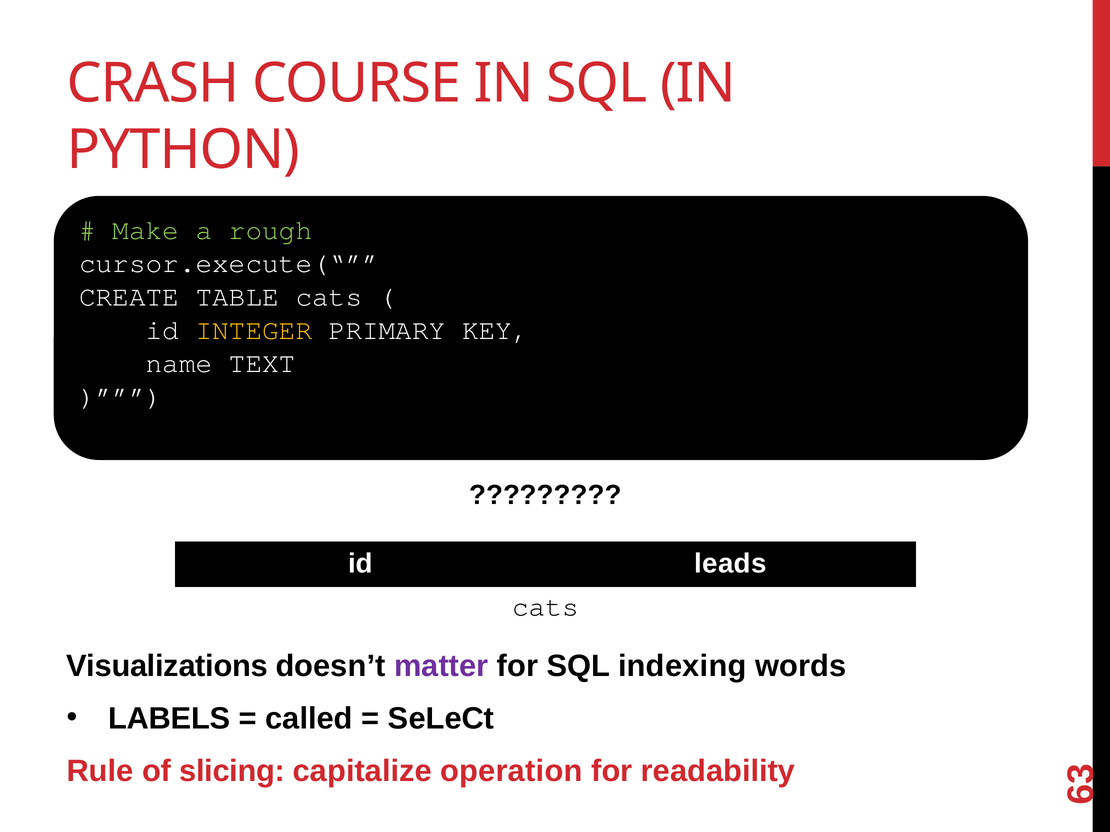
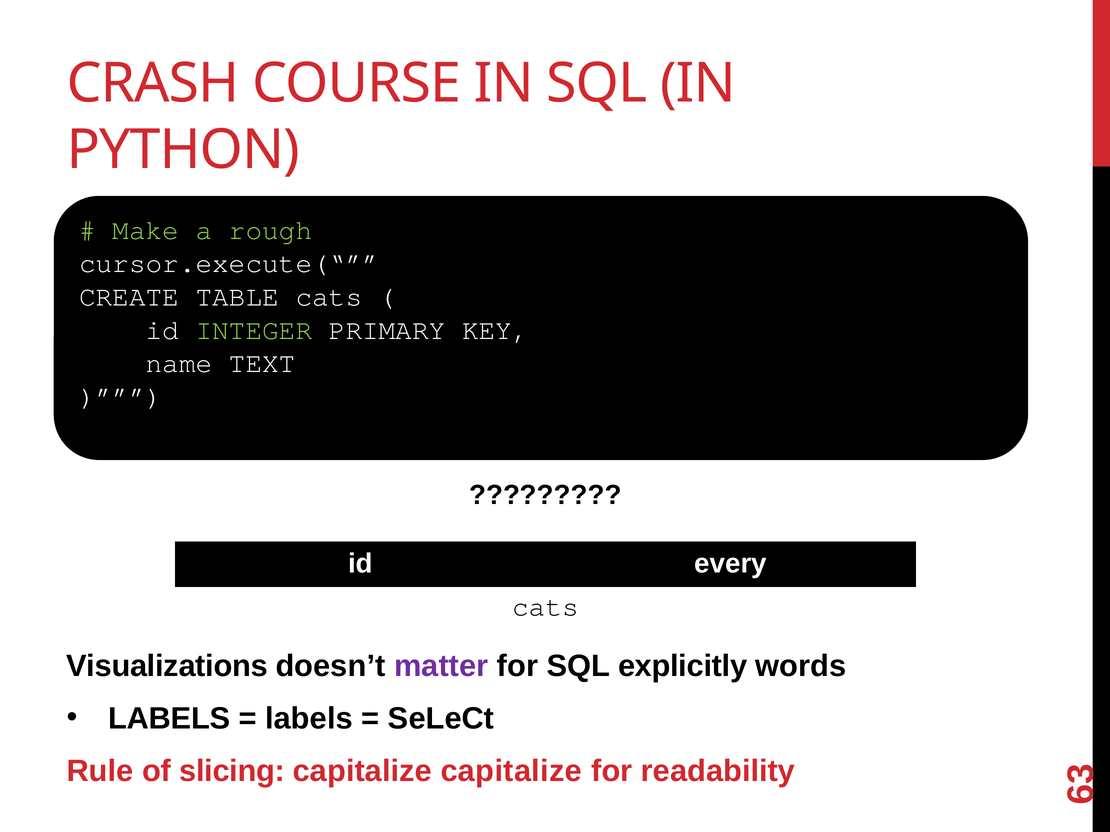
INTEGER colour: yellow -> light green (254, 330)
leads: leads -> every (731, 564)
indexing: indexing -> explicitly (683, 666)
called: called -> labels (309, 719)
capitalize operation: operation -> capitalize (511, 771)
